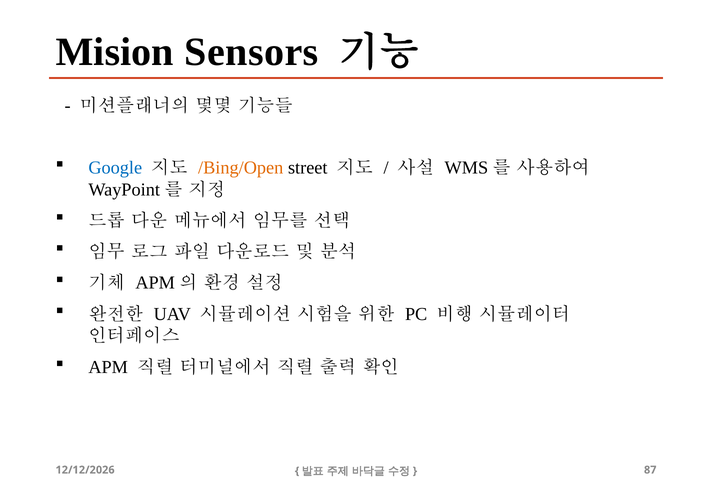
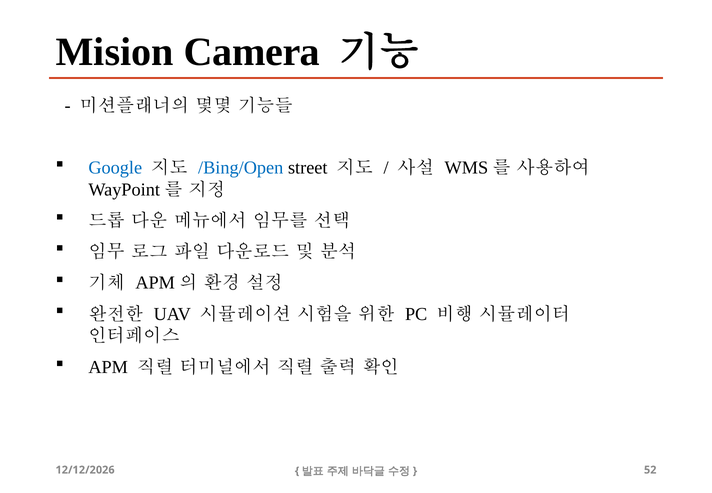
Sensors: Sensors -> Camera (252, 52)
/Bing/Open colour: orange -> blue (241, 168)
87: 87 -> 52 (650, 470)
